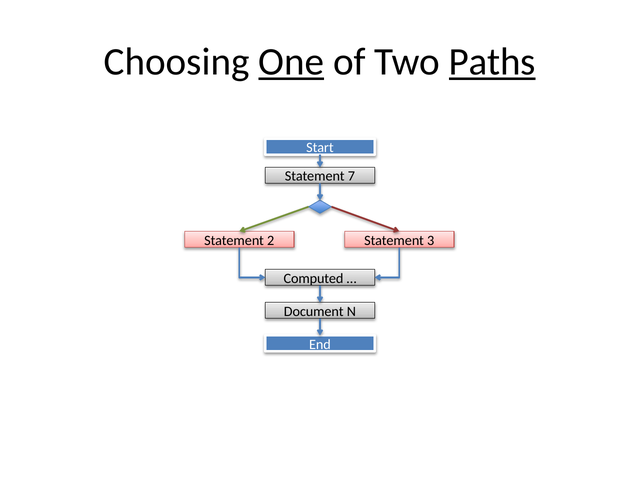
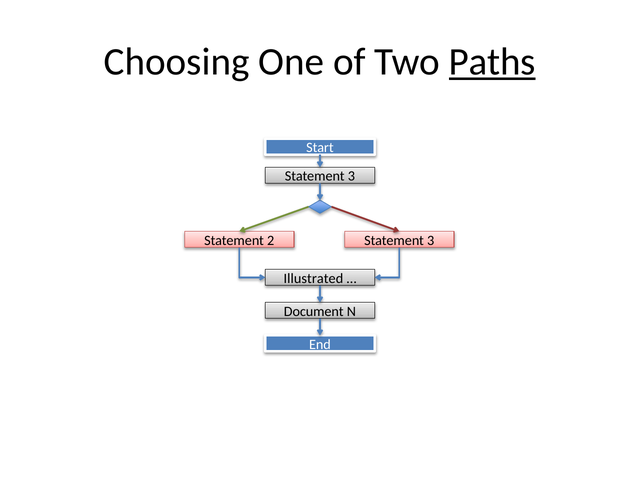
One underline: present -> none (291, 62)
7: 7 -> 3 (351, 176)
Computed: Computed -> Illustrated (313, 278)
